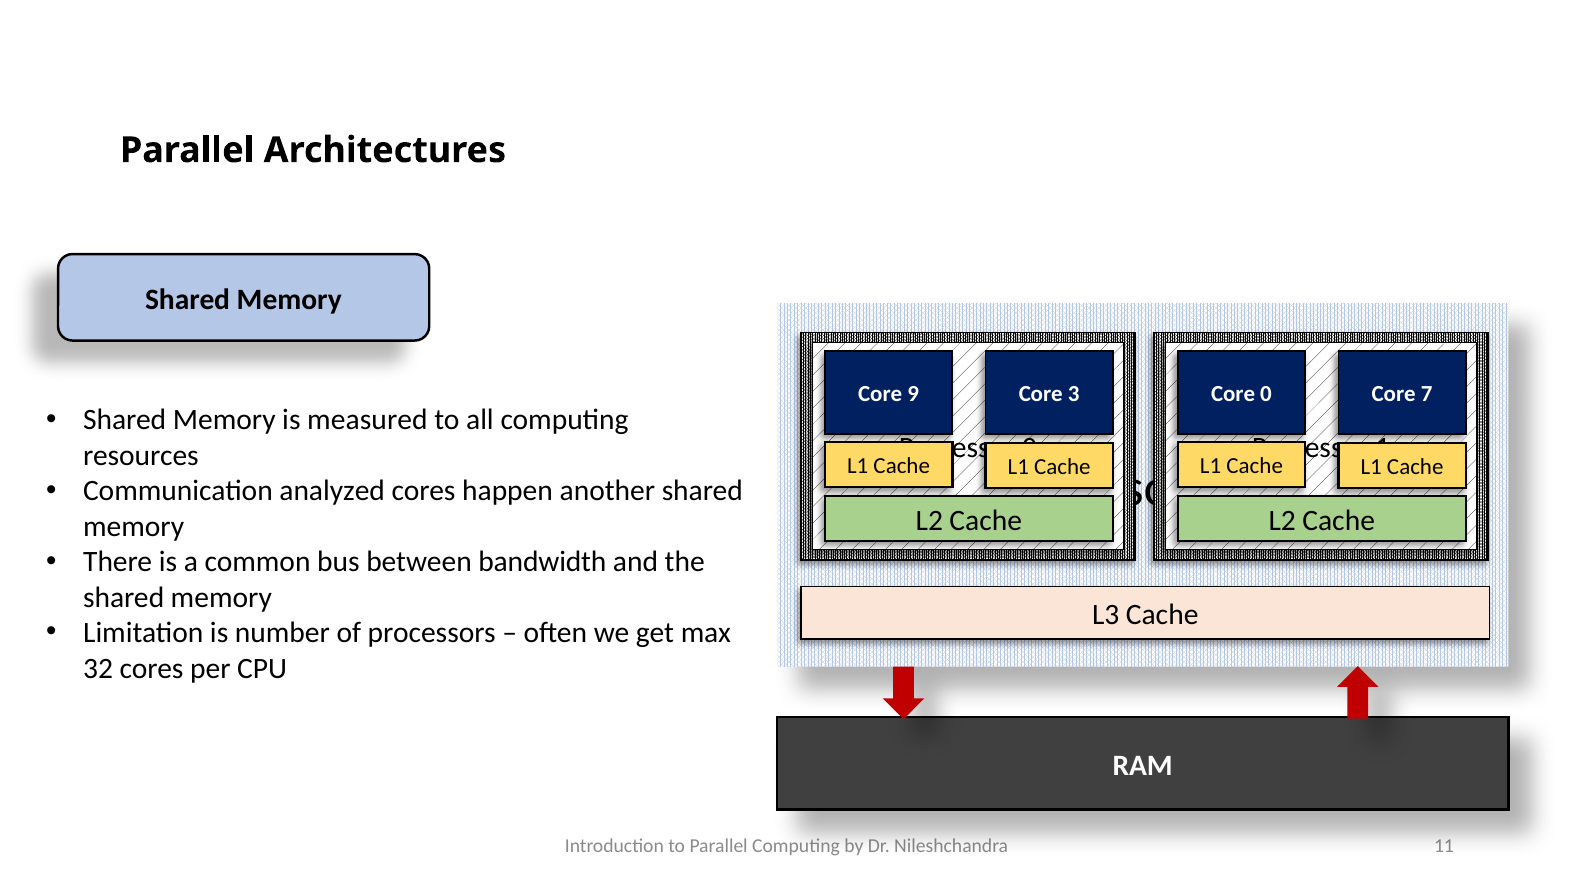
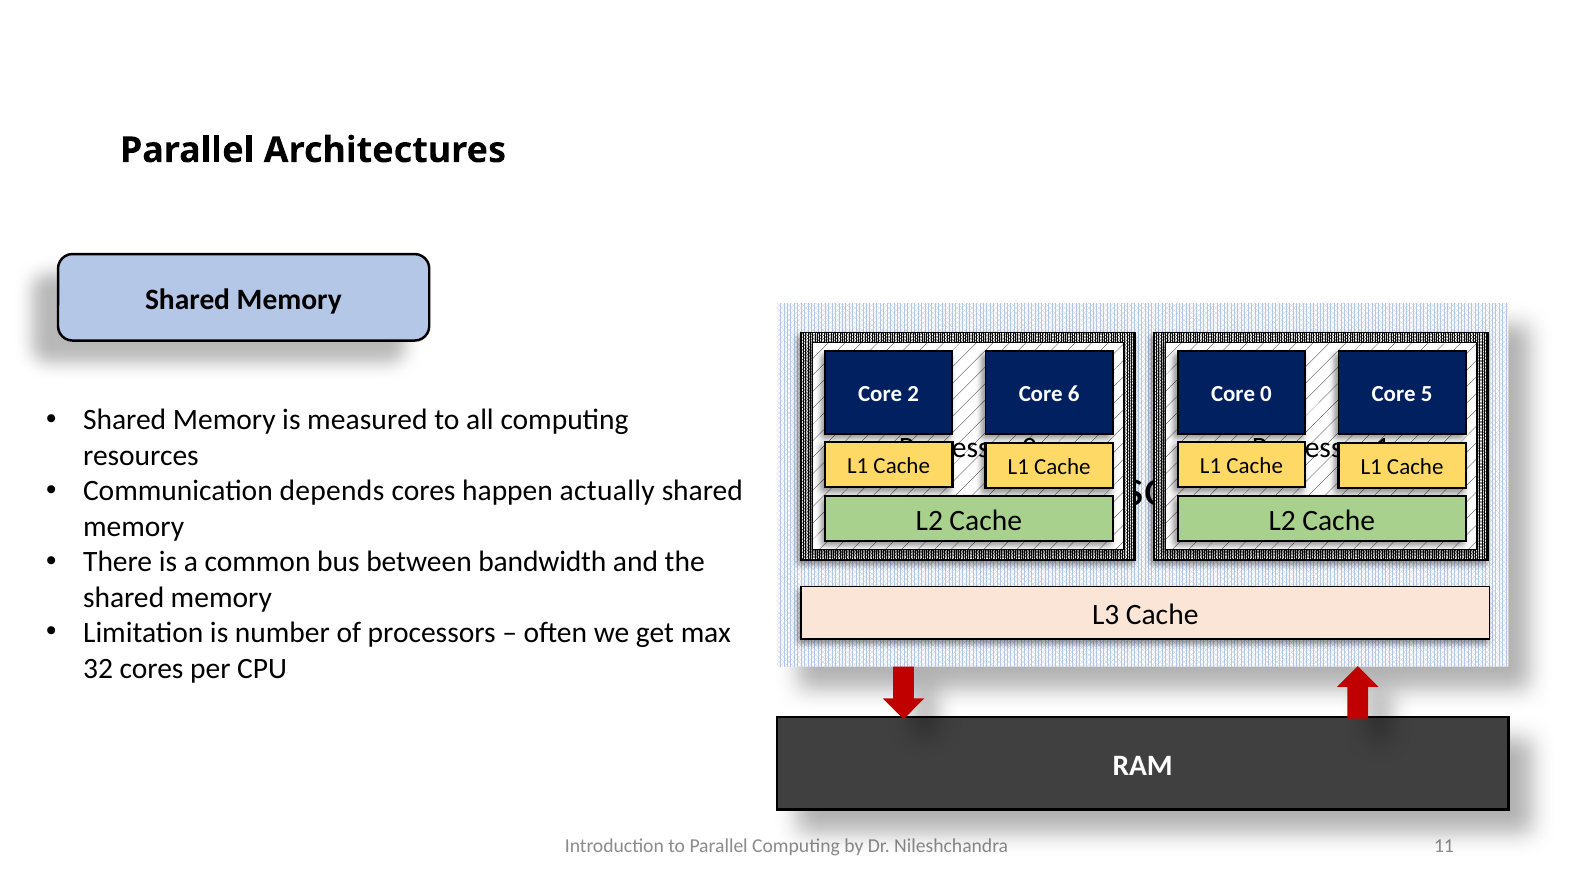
9: 9 -> 2 (913, 394)
3: 3 -> 6 (1074, 394)
7: 7 -> 5 (1427, 394)
analyzed: analyzed -> depends (332, 491)
another: another -> actually (607, 491)
